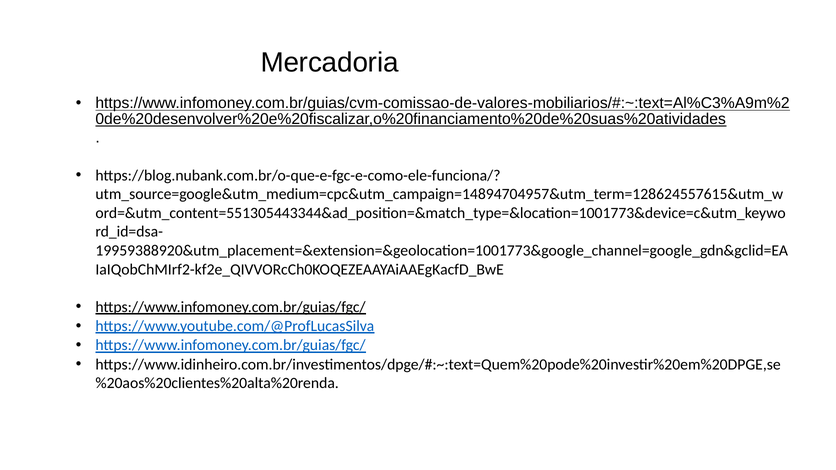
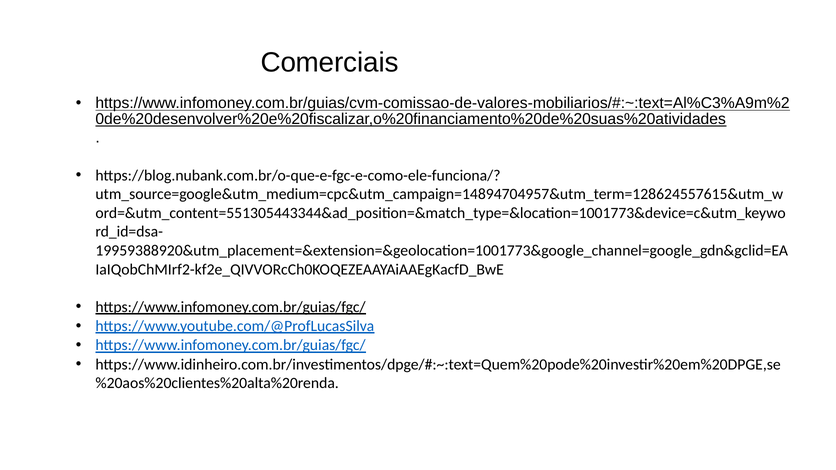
Mercadoria: Mercadoria -> Comerciais (330, 62)
